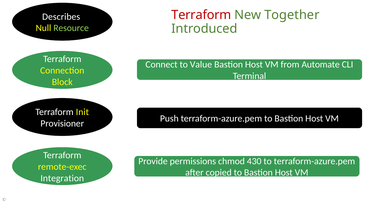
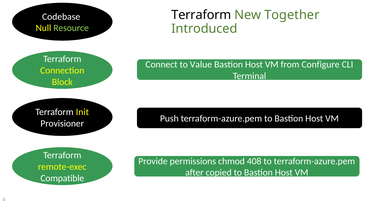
Terraform colour: red -> black (201, 15)
Describes: Describes -> Codebase (61, 17)
Automate: Automate -> Configure (321, 64)
430: 430 -> 408 (254, 161)
Integration: Integration -> Compatible (62, 178)
